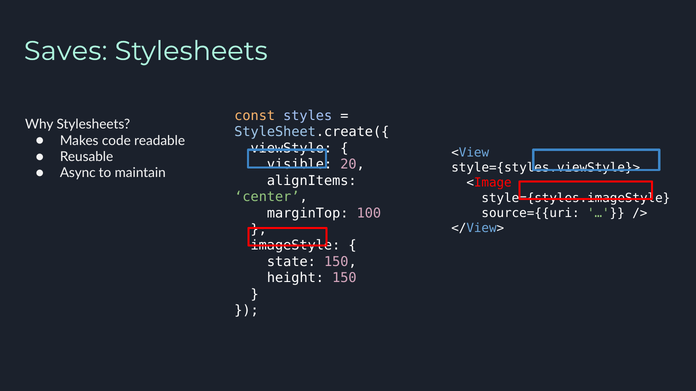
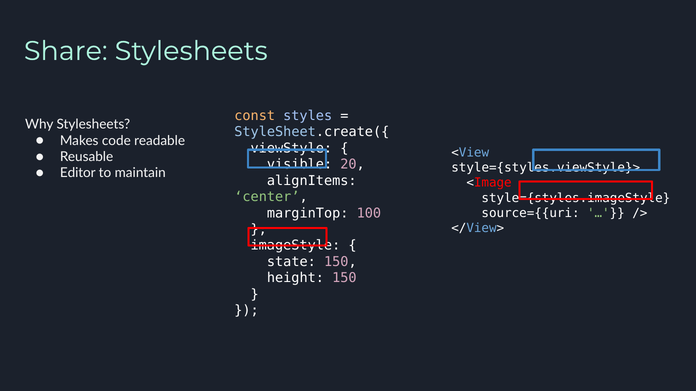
Saves: Saves -> Share (66, 51)
Async: Async -> Editor (78, 173)
